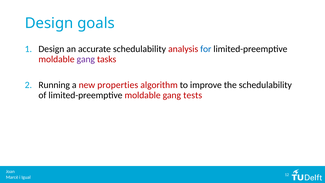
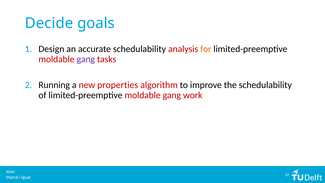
Design: Design -> Decide (49, 23)
for colour: blue -> orange (206, 49)
tests: tests -> work (193, 95)
